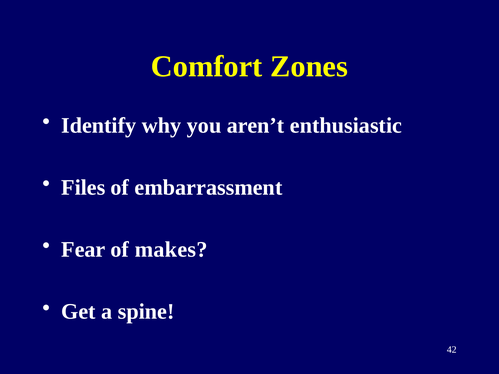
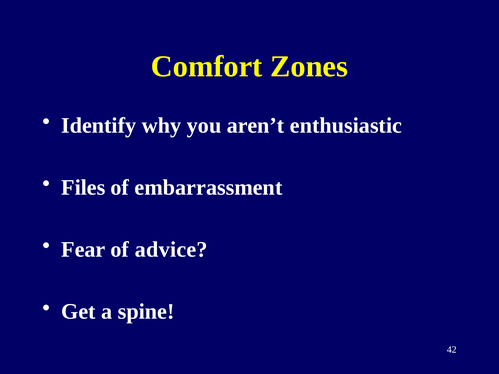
makes: makes -> advice (171, 250)
